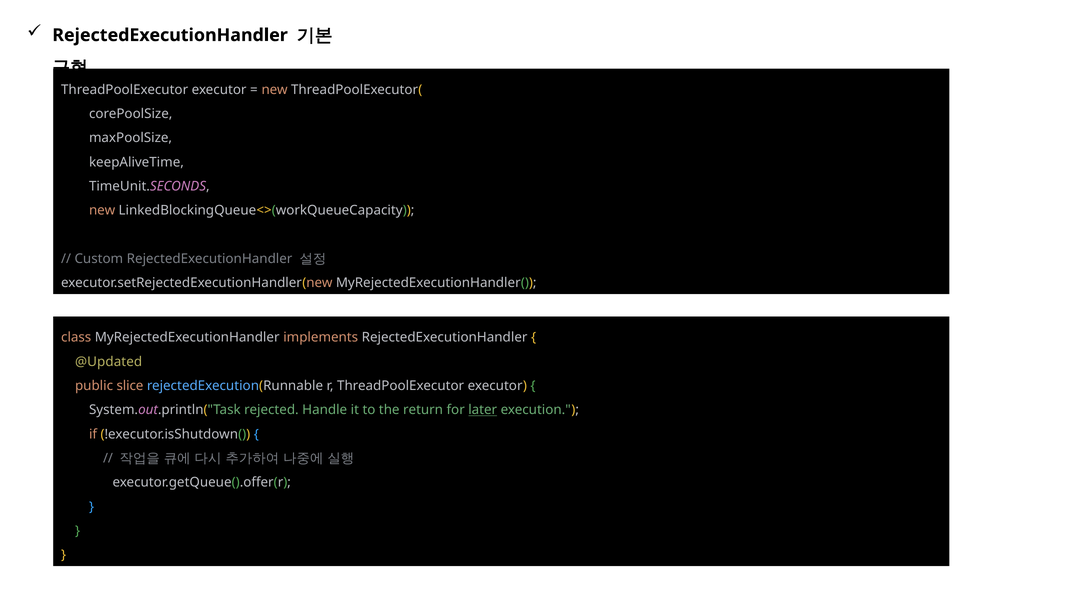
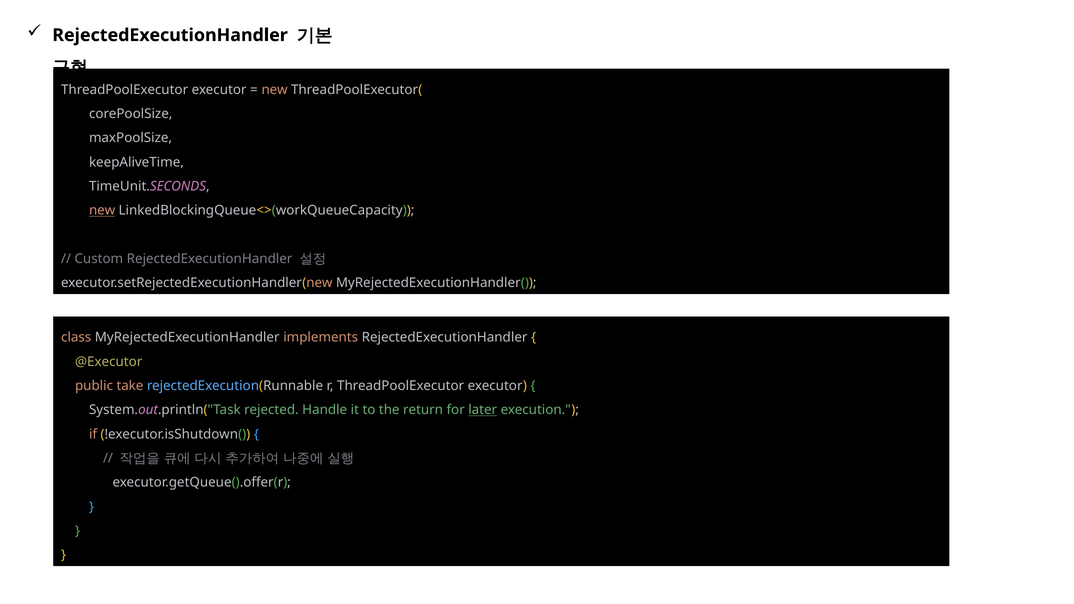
new underline: none -> present (102, 211)
@Updated: @Updated -> @Executor (109, 362)
slice: slice -> take (130, 386)
